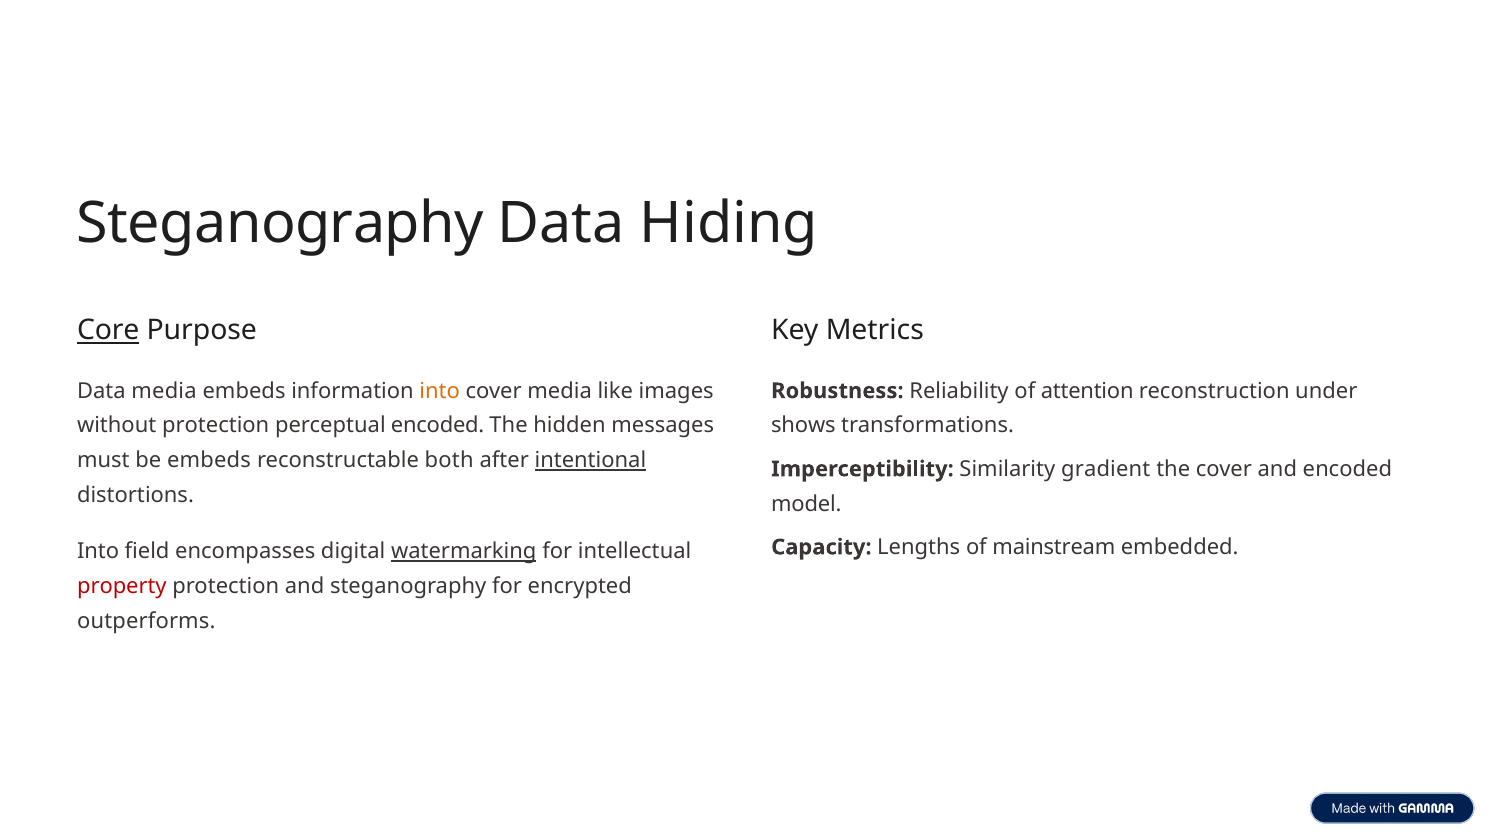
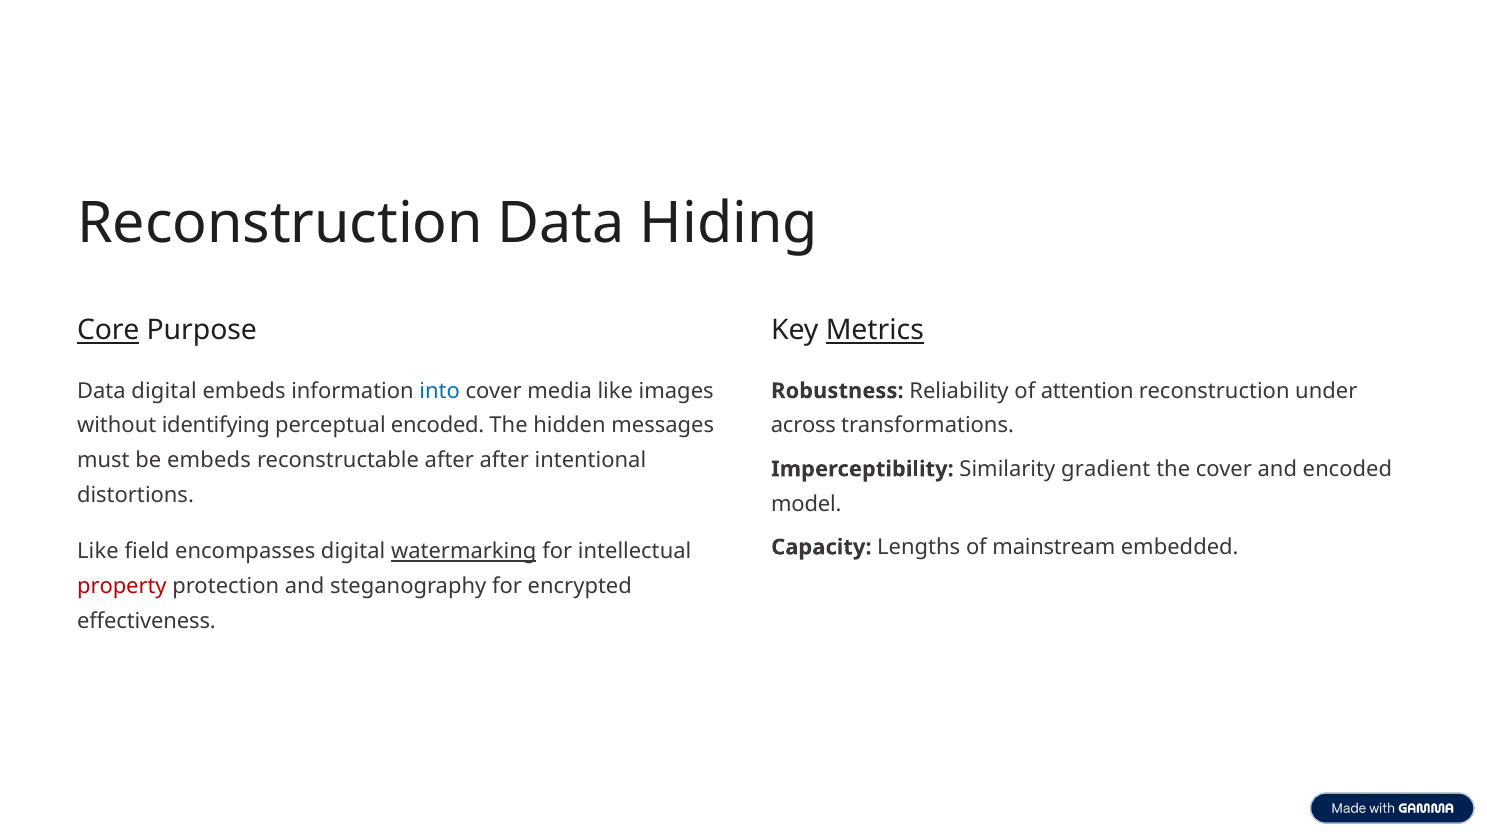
Steganography: Steganography -> Reconstruction (280, 224)
Metrics underline: none -> present (875, 331)
Data media: media -> digital (164, 391)
into colour: orange -> blue (440, 391)
without protection: protection -> identifying (216, 426)
shows: shows -> across (803, 426)
reconstructable both: both -> after (449, 461)
intentional underline: present -> none (590, 461)
Into: Into -> Like (98, 552)
outperforms: outperforms -> effectiveness (146, 622)
